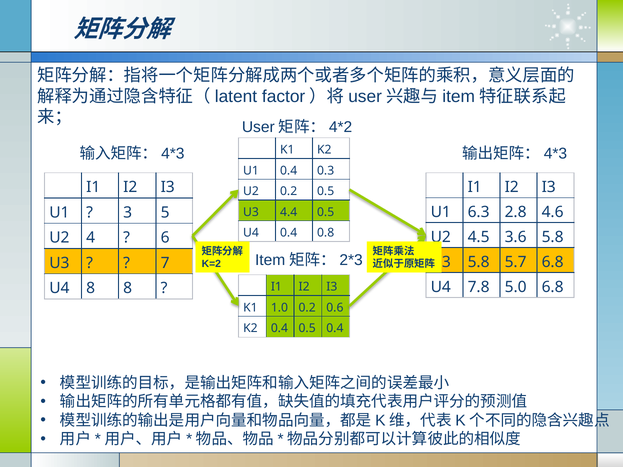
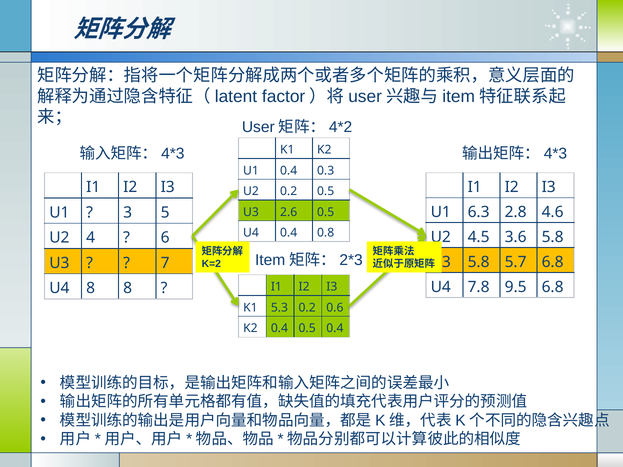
4.4: 4.4 -> 2.6 (289, 212)
5.0: 5.0 -> 9.5 (516, 287)
1.0: 1.0 -> 5.3 (279, 308)
